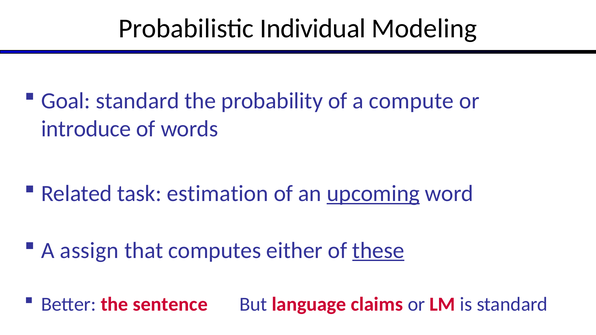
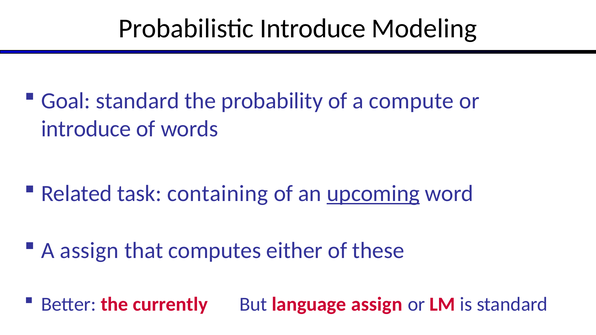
Probabilistic Individual: Individual -> Introduce (313, 29)
estimation: estimation -> containing (218, 194)
these underline: present -> none (378, 251)
sentence: sentence -> currently (170, 305)
language claims: claims -> assign (377, 305)
